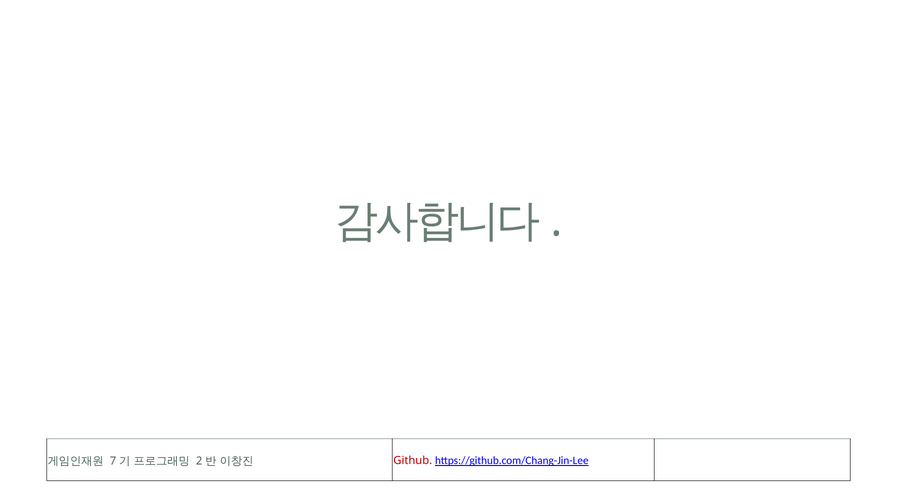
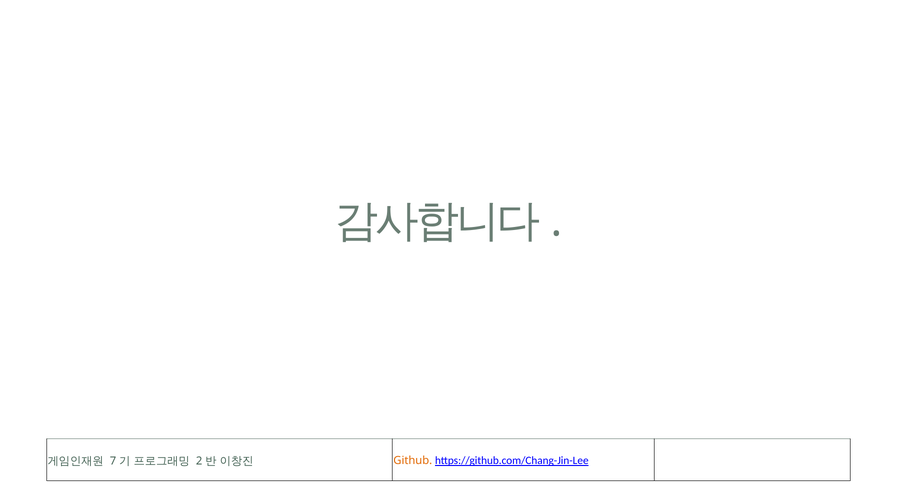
Github colour: red -> orange (413, 461)
